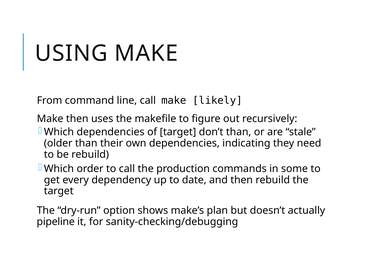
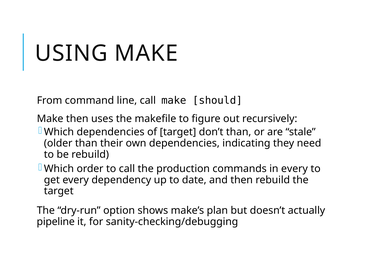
likely: likely -> should (217, 100)
in some: some -> every (294, 169)
